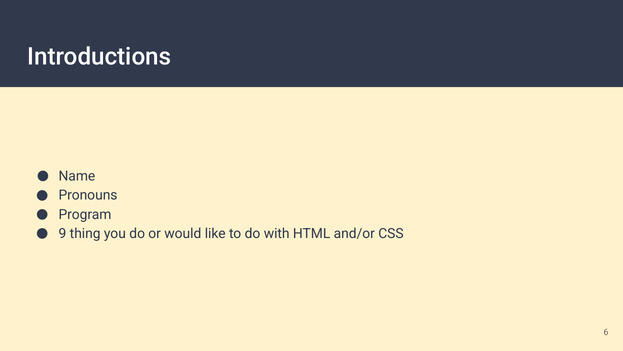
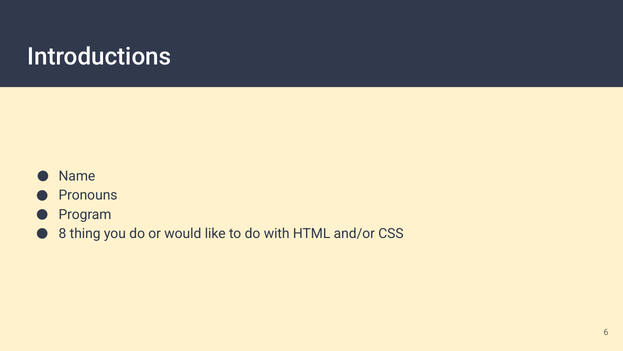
9: 9 -> 8 (63, 233)
